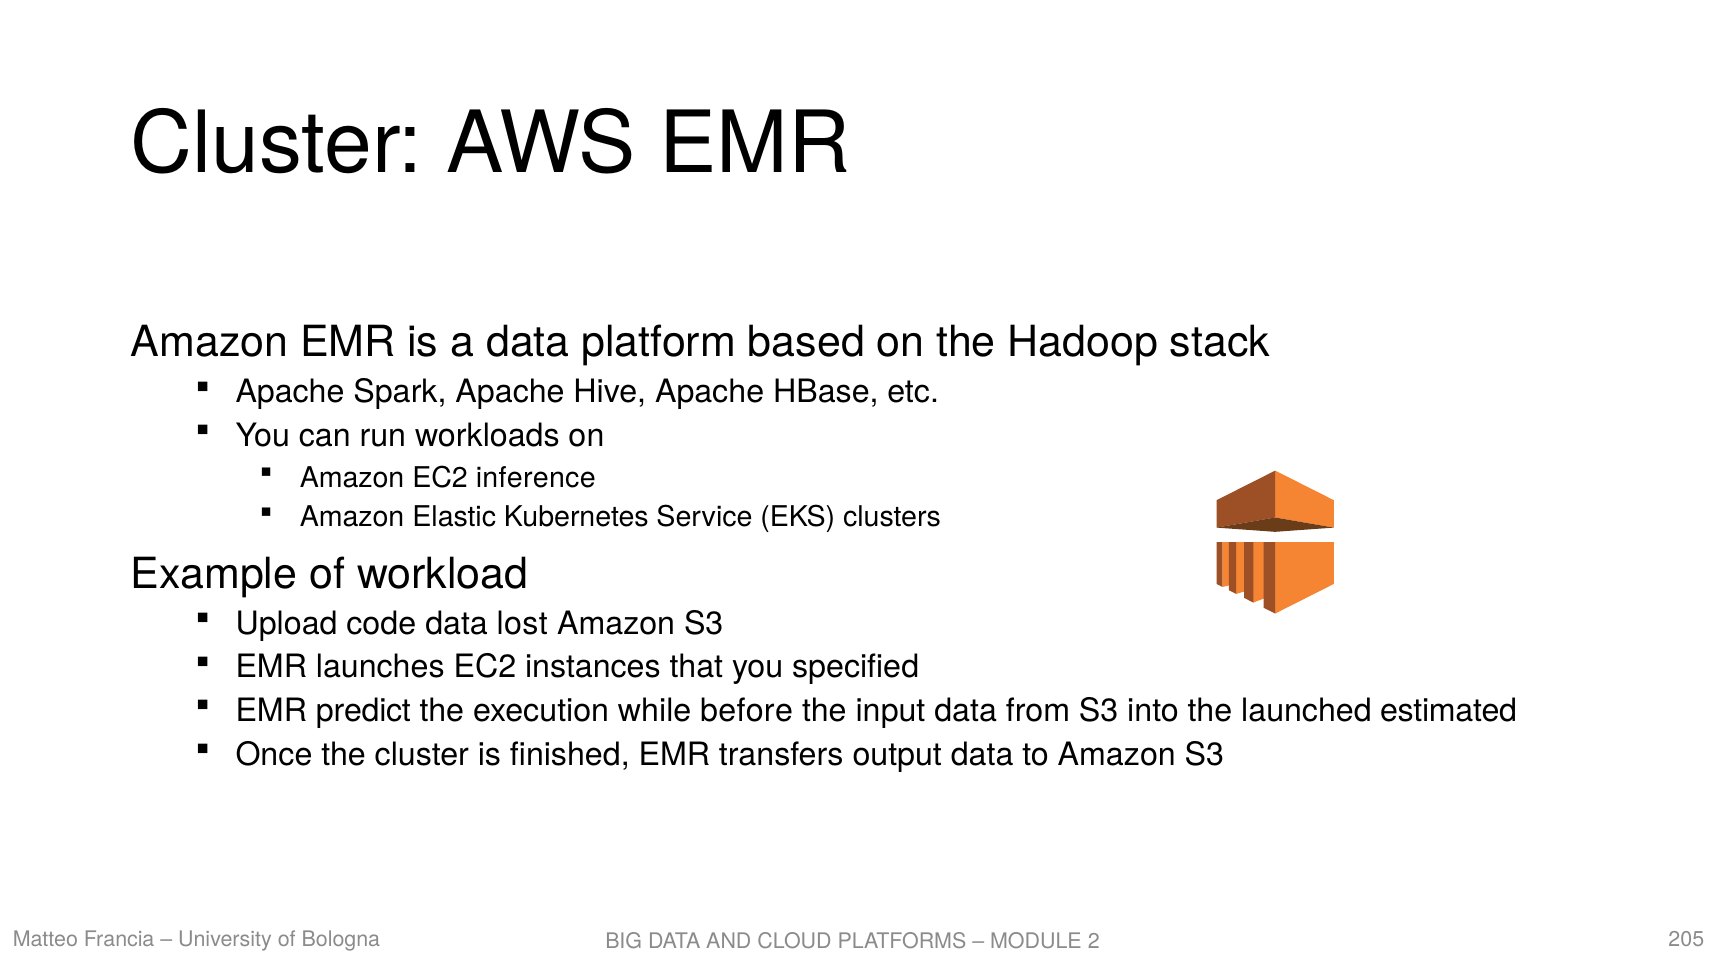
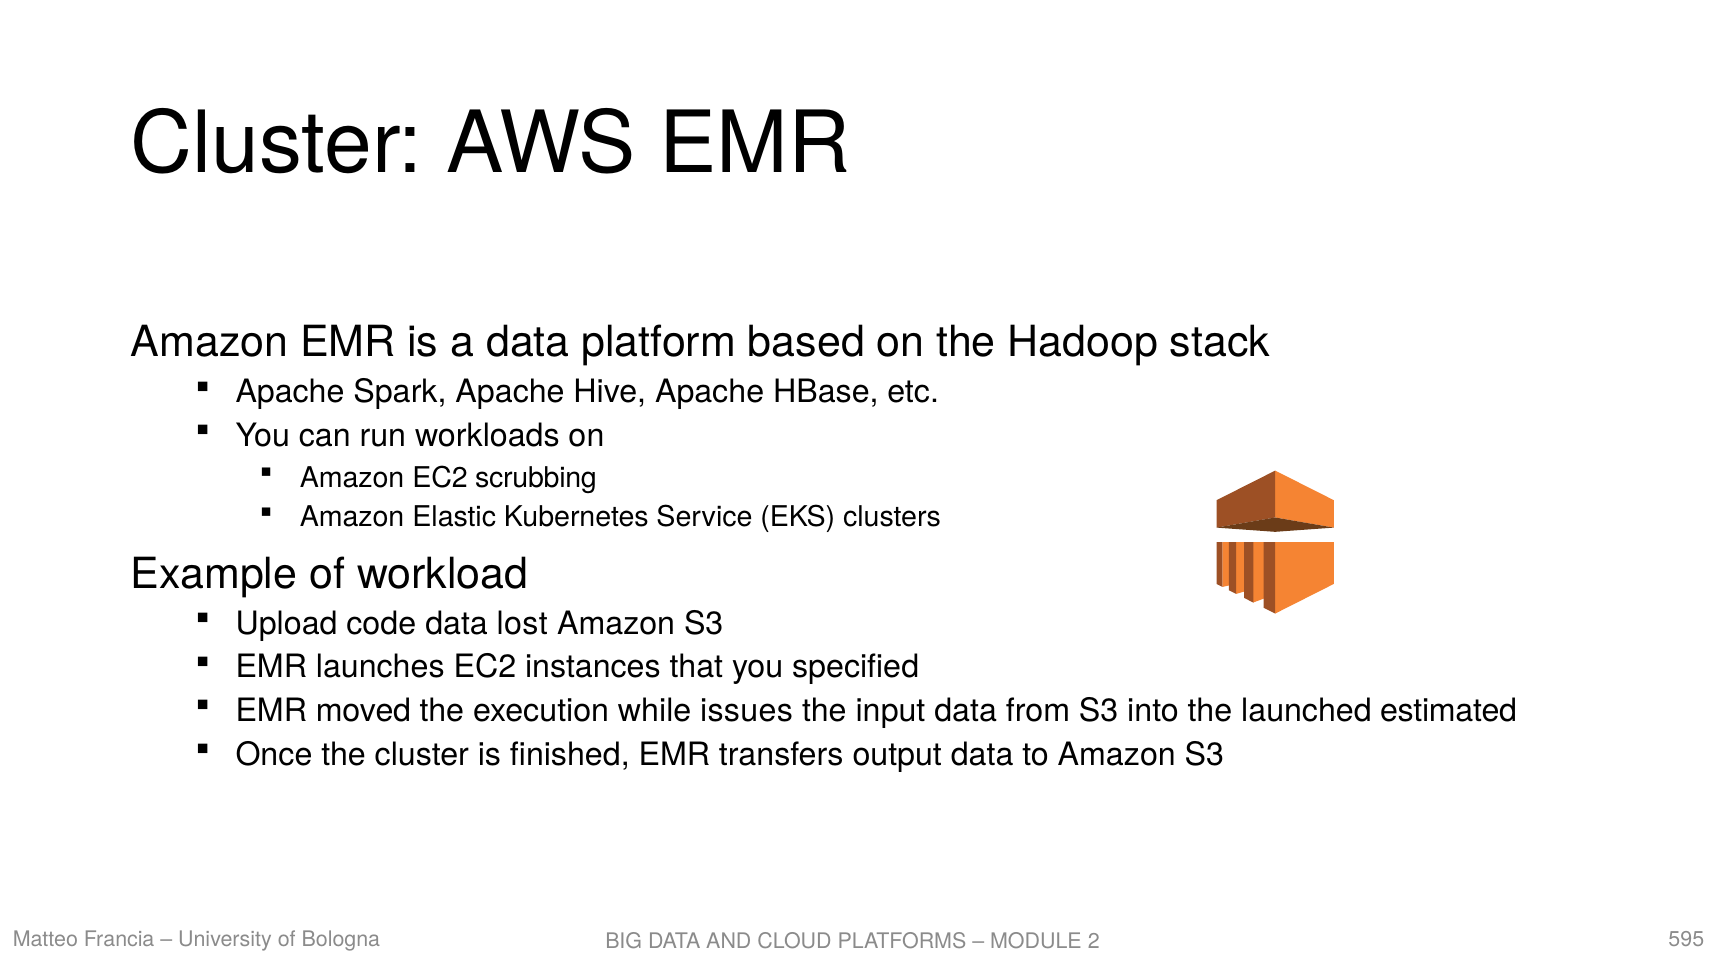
inference: inference -> scrubbing (536, 478)
predict: predict -> moved (363, 711)
before: before -> issues (747, 711)
205: 205 -> 595 (1686, 939)
